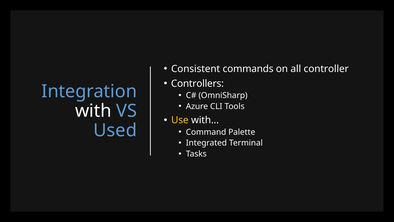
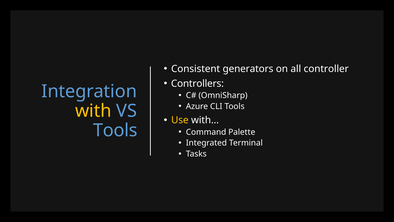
commands: commands -> generators (248, 69)
with colour: white -> yellow (93, 111)
Used: Used -> Tools (115, 130)
